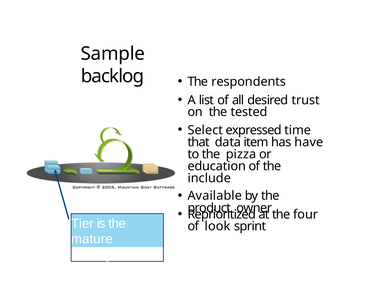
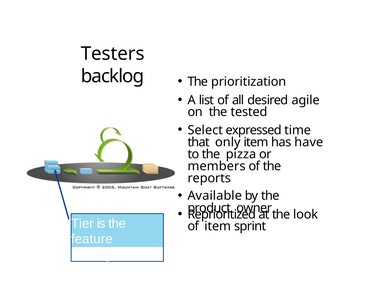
Sample: Sample -> Testers (113, 54)
respondents: respondents -> prioritization (249, 82)
trust: trust -> agile (306, 100)
data: data -> only (228, 142)
education: education -> members (217, 166)
include: include -> reports (209, 178)
four: four -> look (306, 215)
of look: look -> item (218, 227)
mature: mature -> feature (92, 239)
